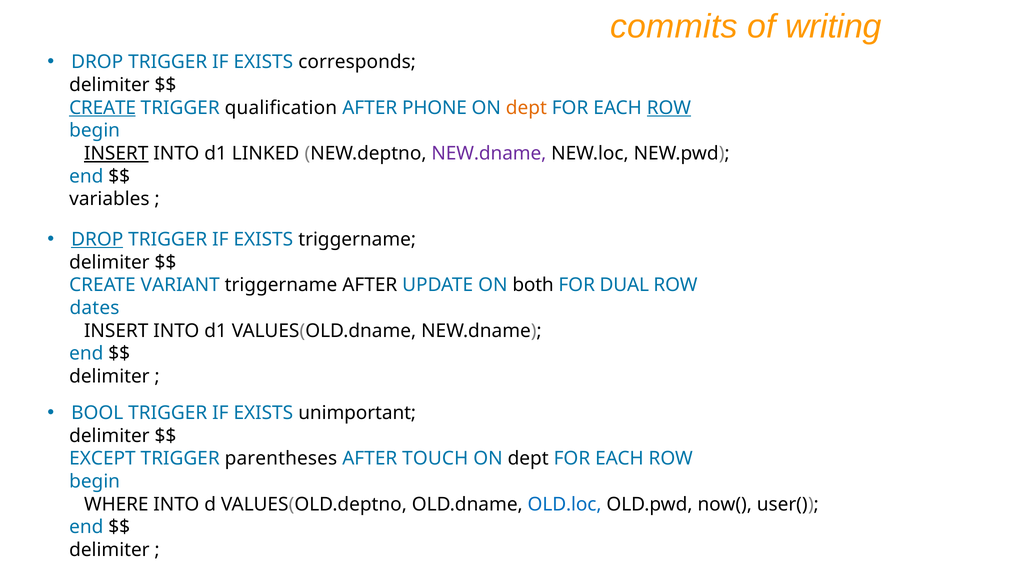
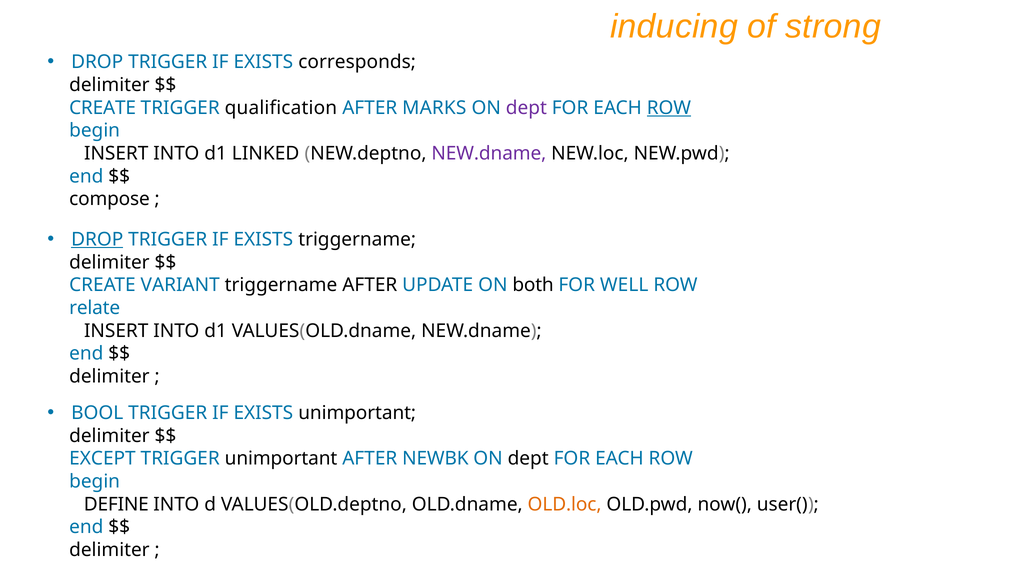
commits: commits -> inducing (674, 26)
writing: writing -> strong (833, 26)
CREATE underline: present -> none (103, 108)
PHONE: PHONE -> MARKS (434, 108)
dept colour: orange -> purple (526, 108)
INSERT underline: present -> none (116, 154)
variables: variables -> compose (110, 199)
DUAL: DUAL -> WELL (624, 285)
dates: dates -> relate (95, 308)
TRIGGER parentheses: parentheses -> unimportant (281, 459)
TOUCH: TOUCH -> NEWBK (435, 459)
WHERE: WHERE -> DEFINE (116, 505)
OLD.loc colour: blue -> orange (565, 505)
